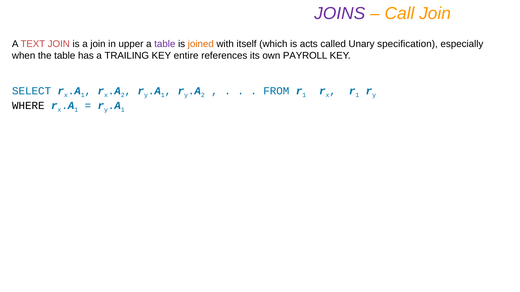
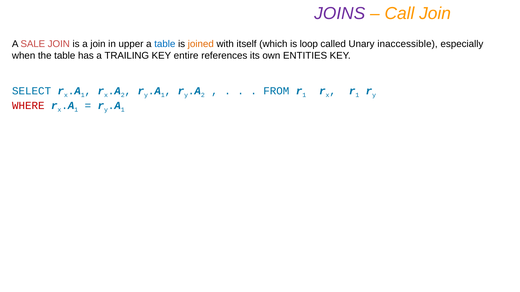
TEXT: TEXT -> SALE (33, 44)
table colour: purple -> blue (165, 44)
acts: acts -> loop (309, 44)
specification: specification -> inaccessible (408, 44)
PAYROLL: PAYROLL -> ENTITIES (305, 56)
WHERE colour: black -> red (28, 106)
